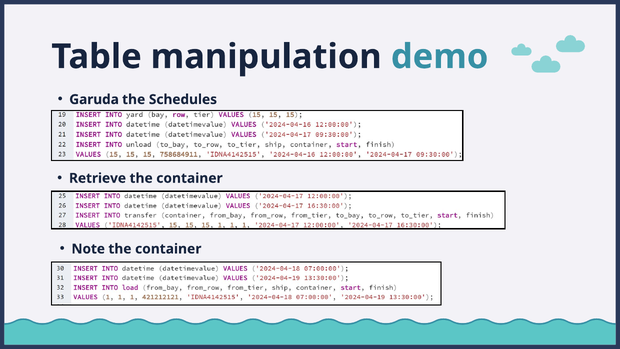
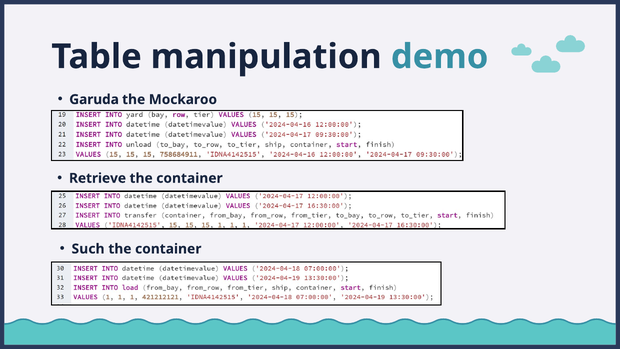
Schedules: Schedules -> Mockaroo (183, 99)
Note: Note -> Such (88, 249)
